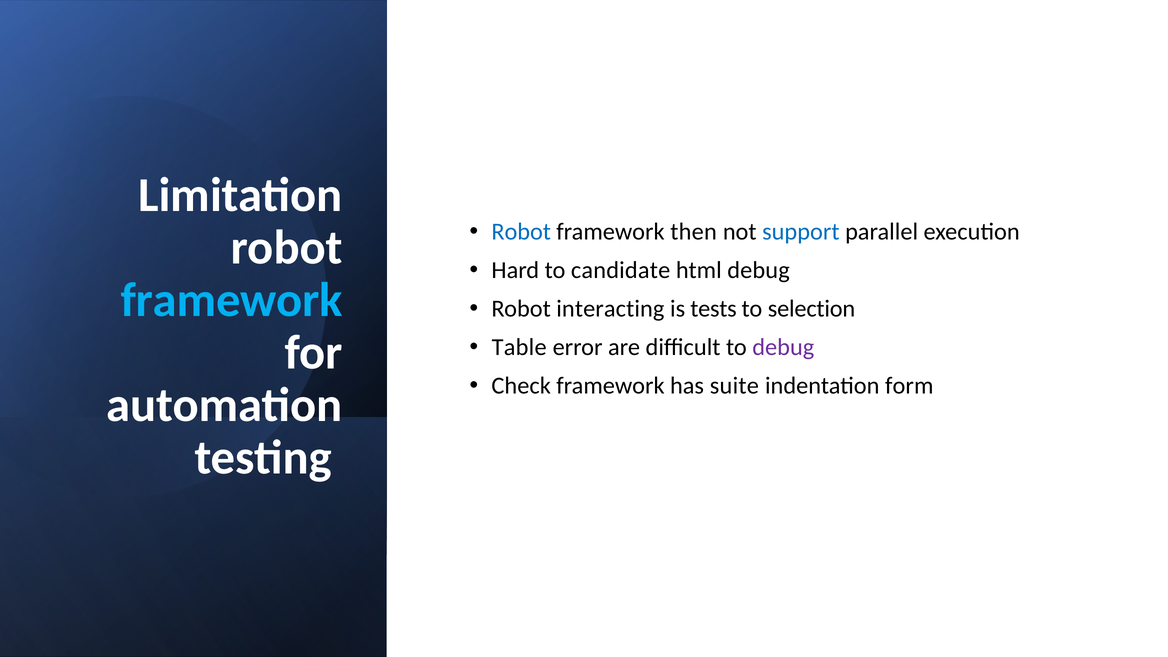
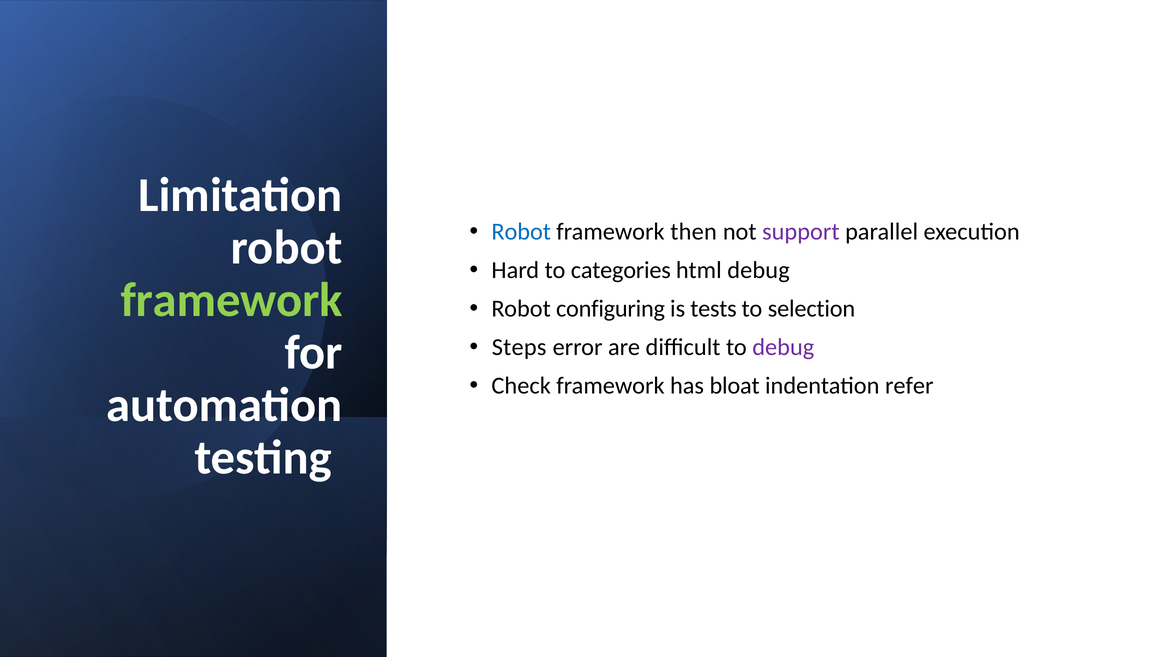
support colour: blue -> purple (801, 232)
candidate: candidate -> categories (621, 270)
framework colour: light blue -> light green (232, 300)
interacting: interacting -> configuring (611, 308)
Table: Table -> Steps (519, 347)
suite: suite -> bloat (735, 385)
form: form -> refer (909, 385)
